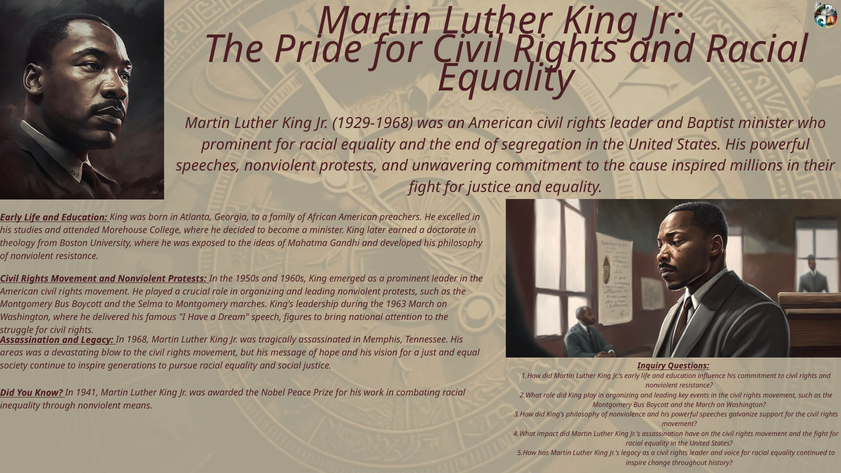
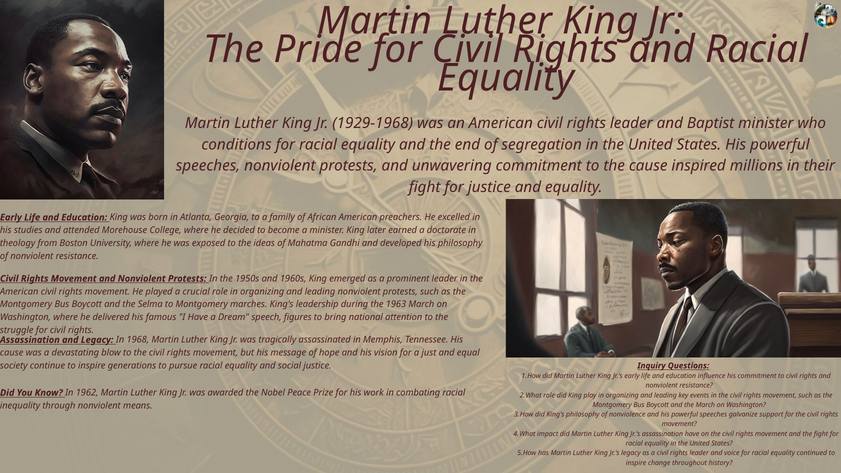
prominent: prominent -> conditions (237, 145)
areas: areas -> cause (12, 353)
1941: 1941 -> 1962 (87, 393)
